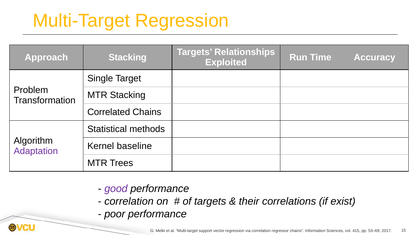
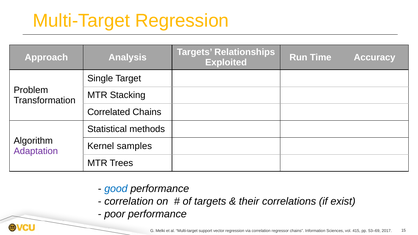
Approach Stacking: Stacking -> Analysis (128, 57)
baseline: baseline -> samples (134, 146)
good colour: purple -> blue (116, 189)
